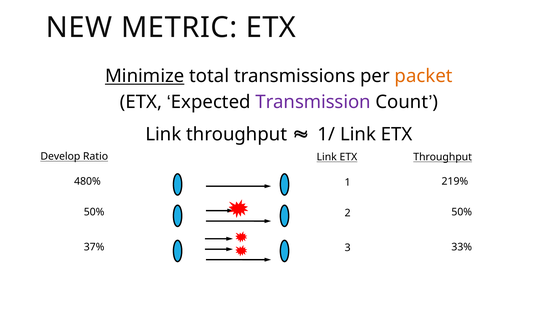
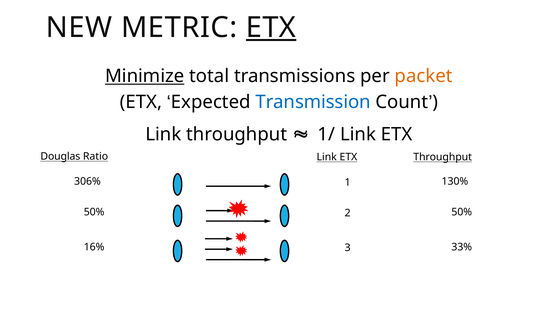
ETX underline: none -> present (271, 27)
Transmission colour: purple -> blue (313, 102)
Develop: Develop -> Douglas (60, 156)
480%: 480% -> 306% (87, 181)
219%: 219% -> 130% (455, 181)
37%: 37% -> 16% (94, 247)
